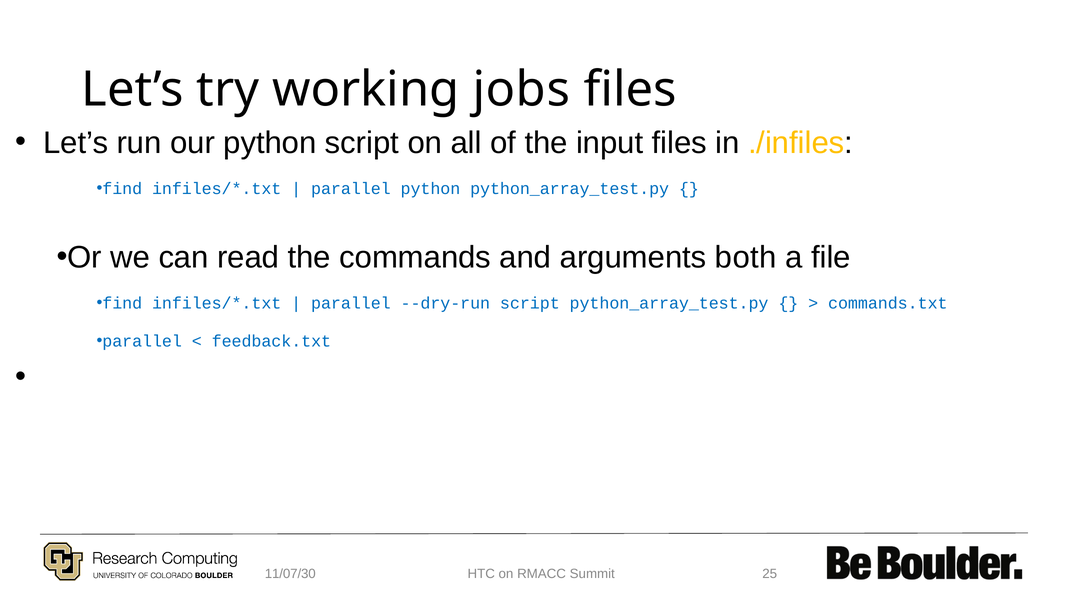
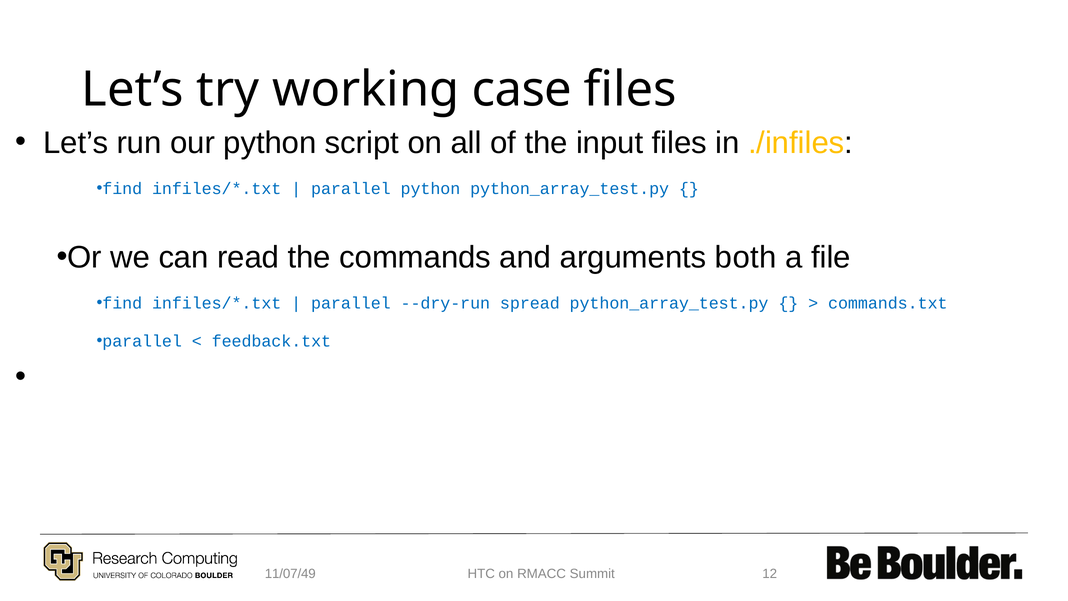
jobs: jobs -> case (522, 90)
--dry-run script: script -> spread (530, 303)
11/07/30: 11/07/30 -> 11/07/49 (290, 574)
25: 25 -> 12 (770, 574)
